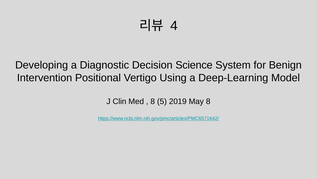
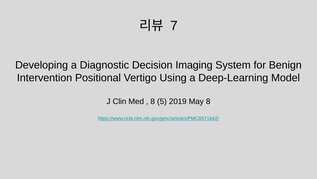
4: 4 -> 7 (174, 26)
Science: Science -> Imaging (194, 65)
